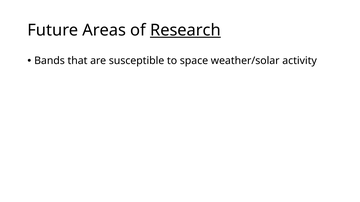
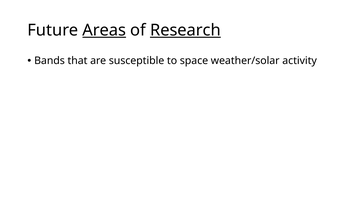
Areas underline: none -> present (104, 30)
